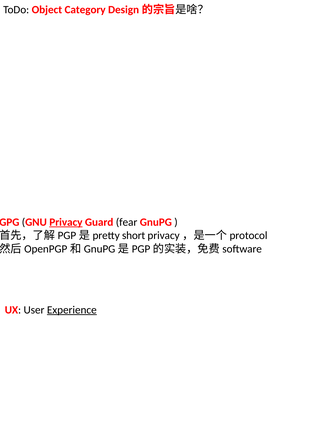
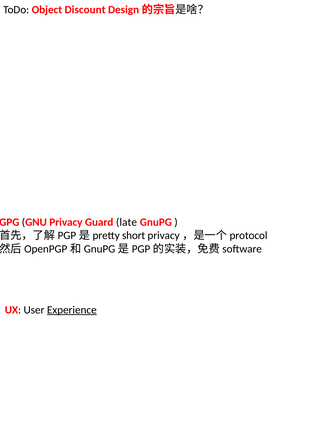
Category: Category -> Discount (85, 10)
Privacy underline: present -> none (66, 222)
fear: fear -> late (127, 222)
